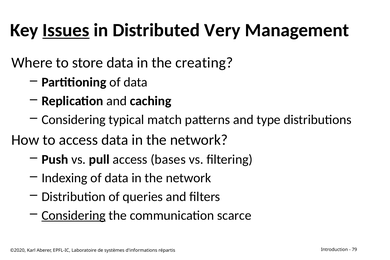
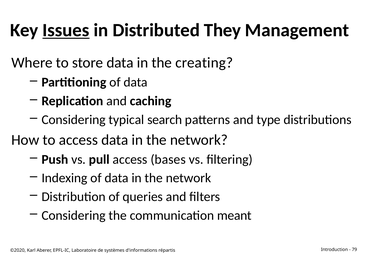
Very: Very -> They (222, 30)
match: match -> search (165, 120)
Considering underline: present -> none (74, 215)
scarce: scarce -> meant (234, 215)
